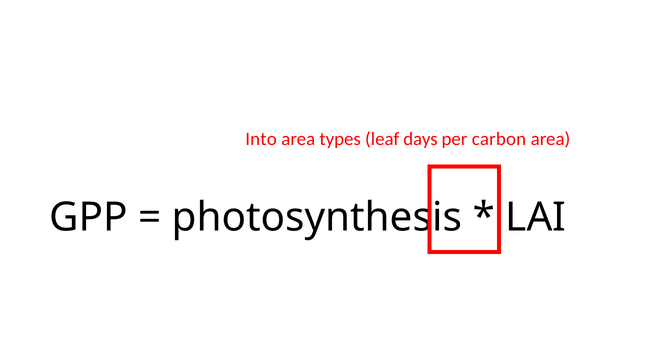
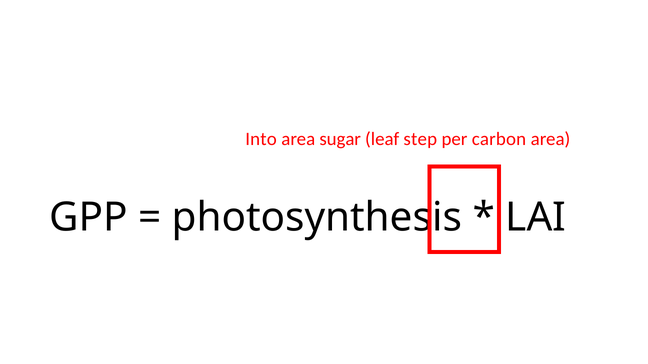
types: types -> sugar (340, 139)
days: days -> step (420, 139)
